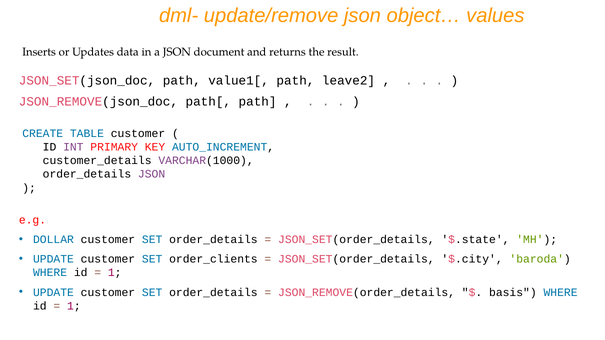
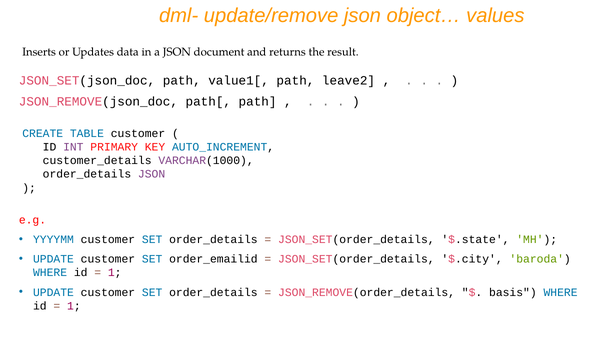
DOLLAR: DOLLAR -> YYYYMM (53, 240)
order_clients: order_clients -> order_emailid (213, 259)
